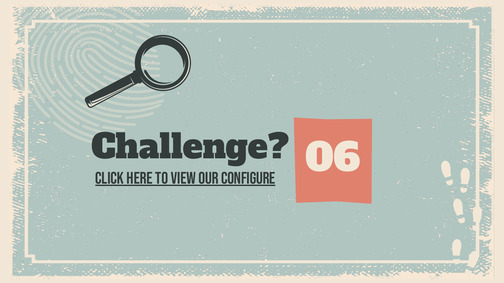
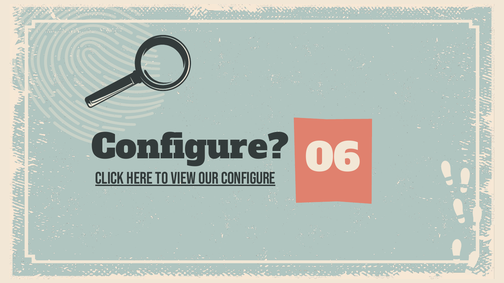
Challenge: Challenge -> Configure (190, 148)
